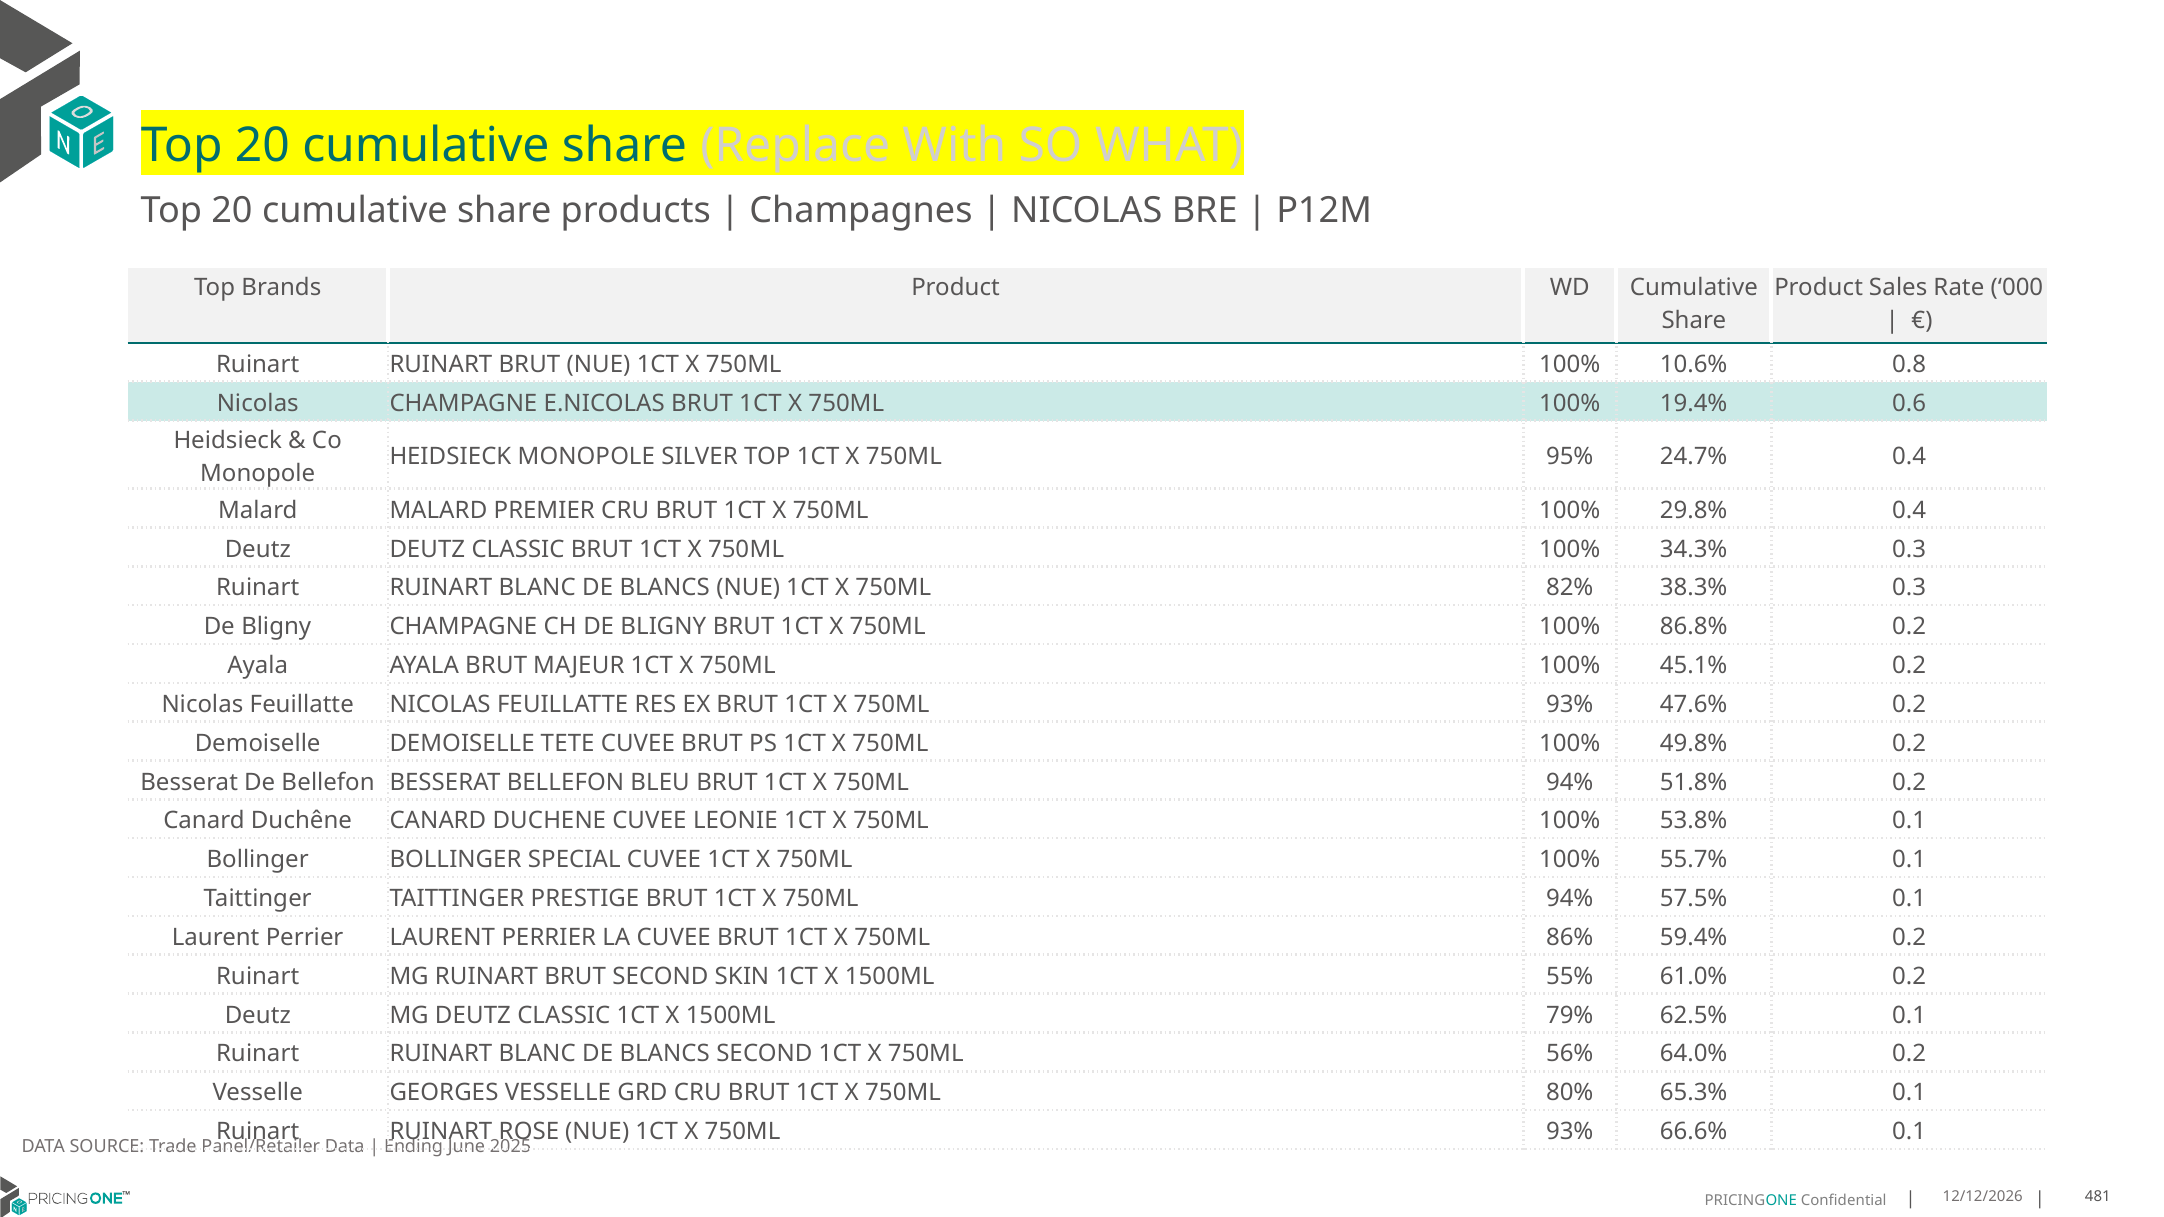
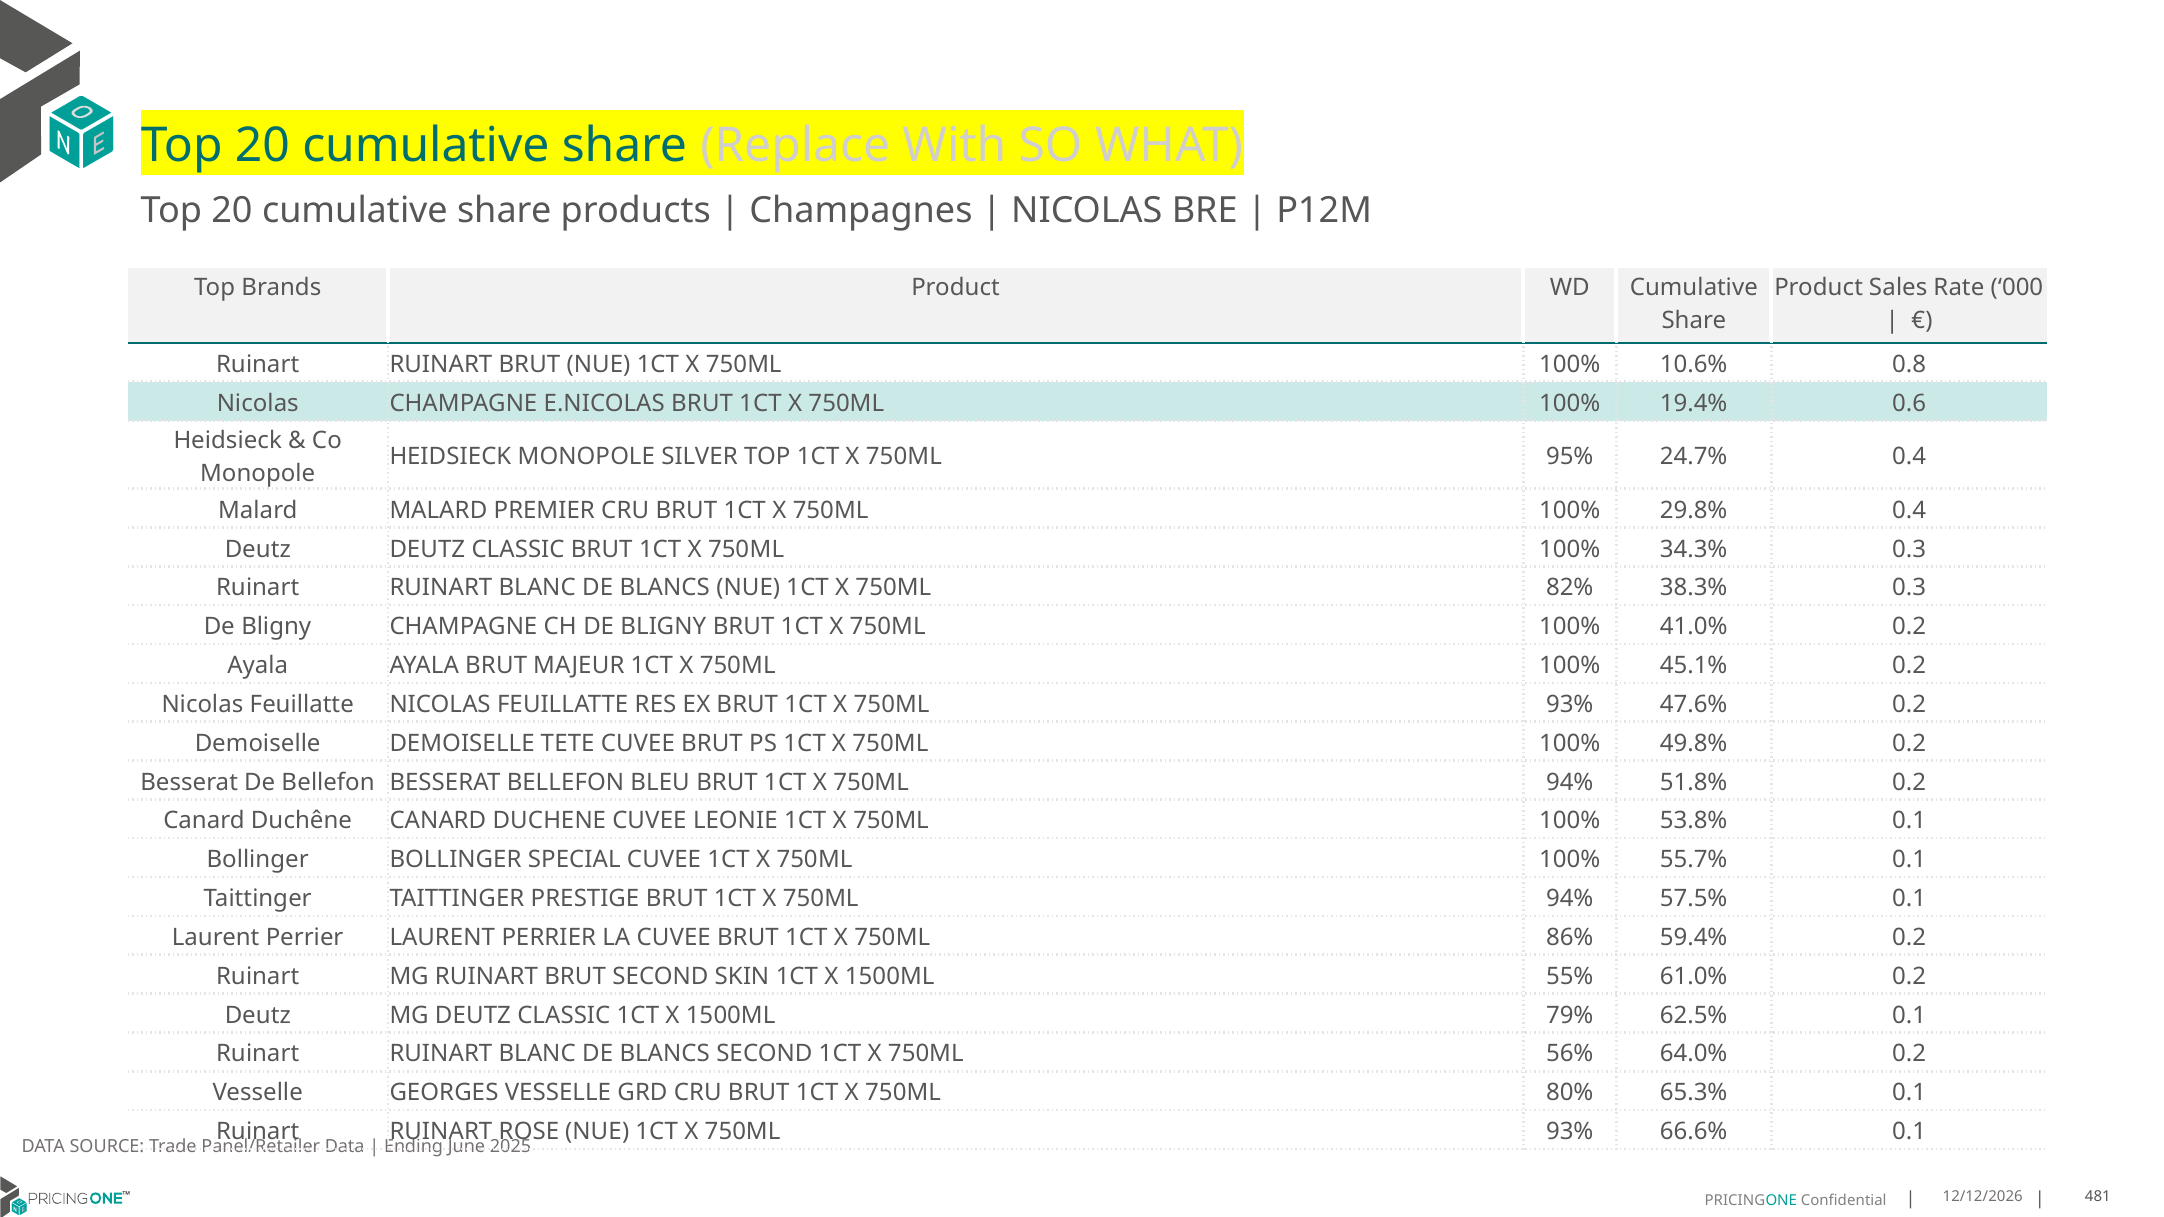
86.8%: 86.8% -> 41.0% (1694, 627)
